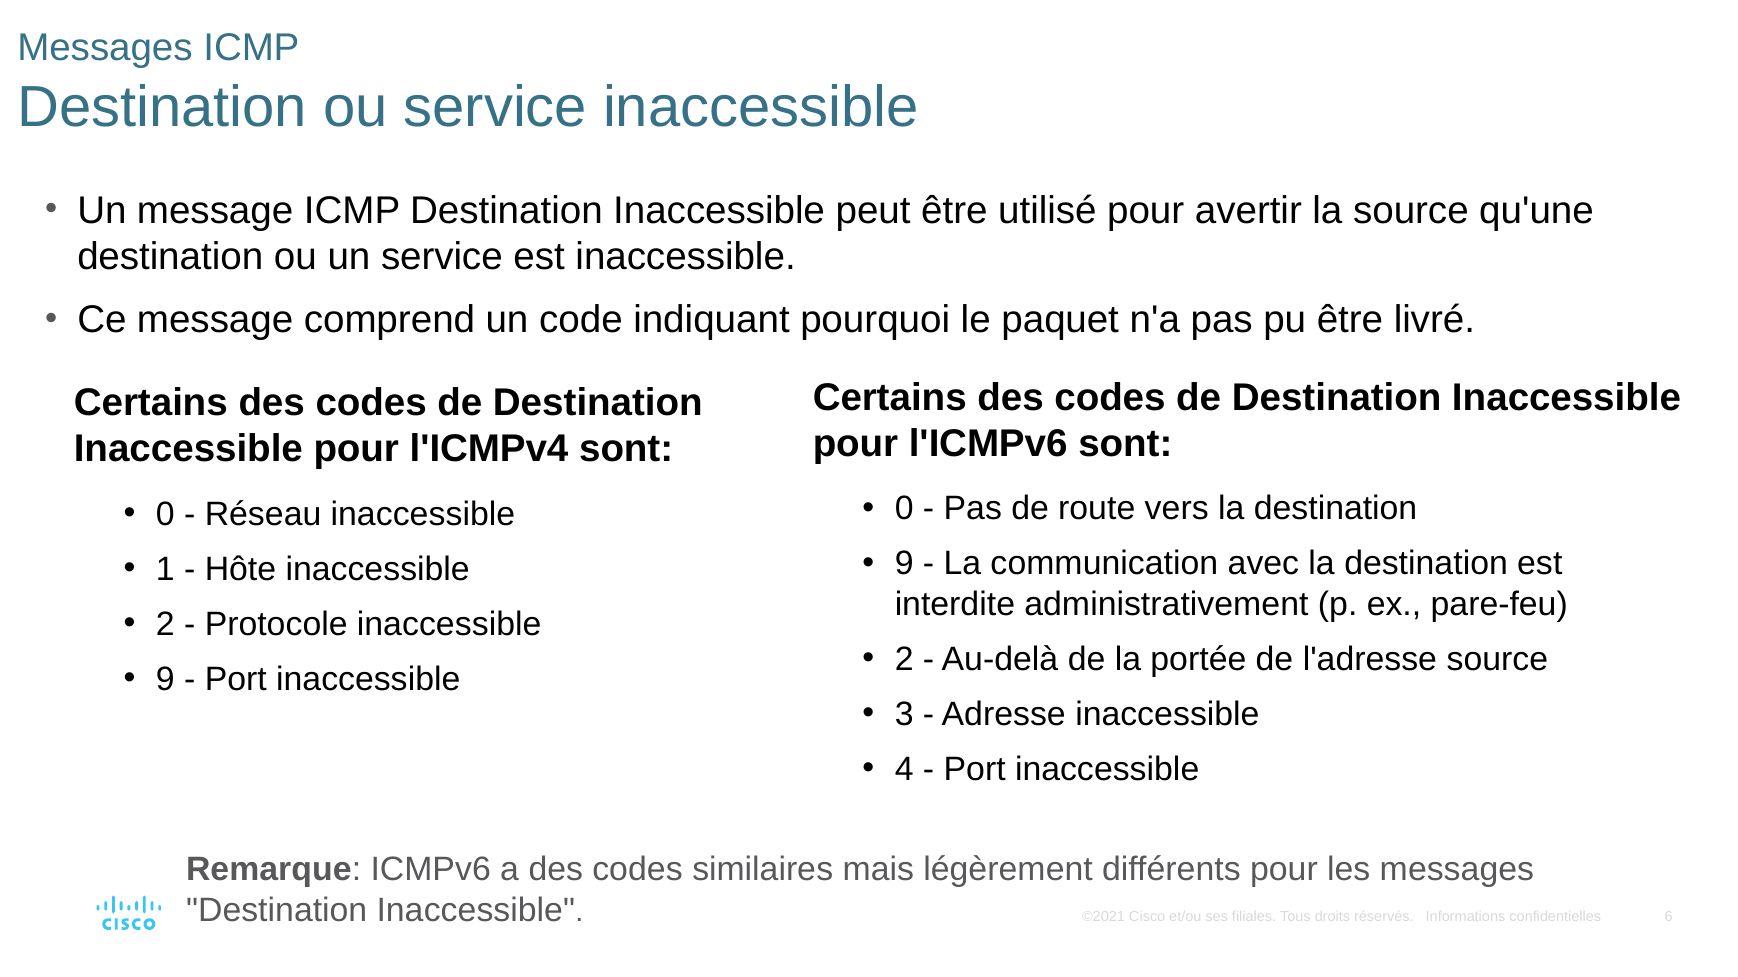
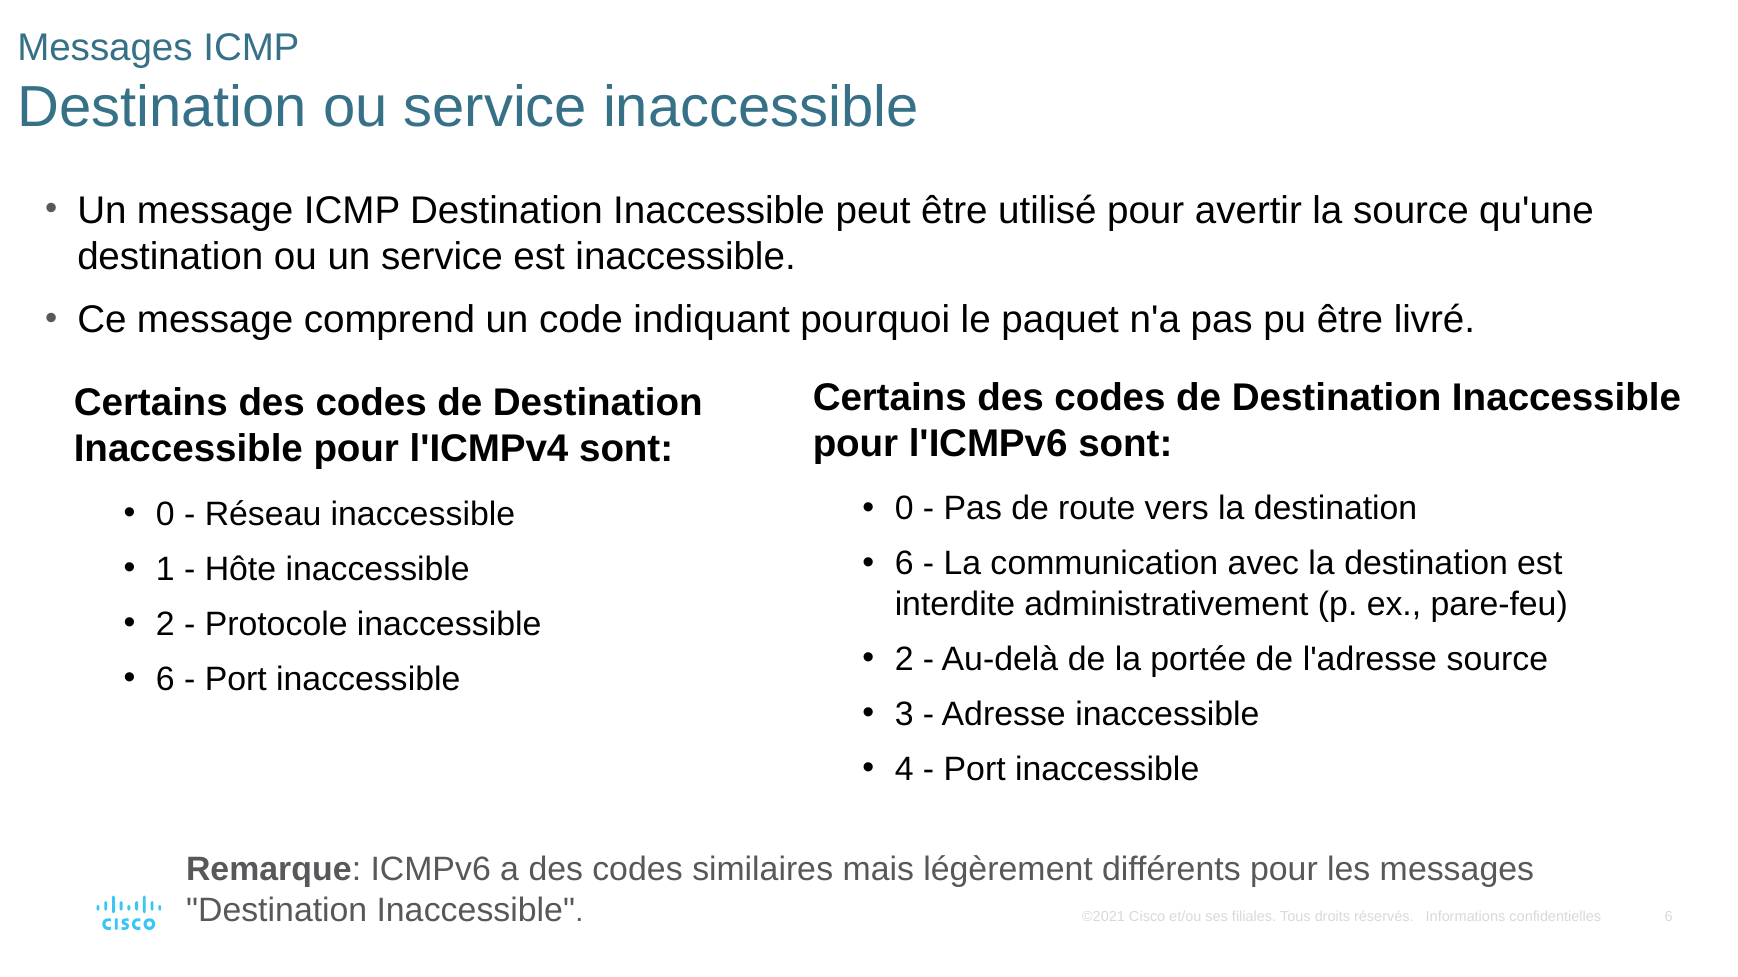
9: 9 -> 6 (904, 564)
9: 9 -> 6 (165, 680)
